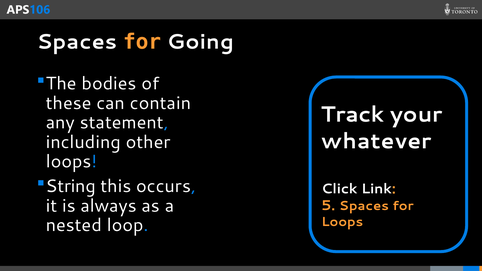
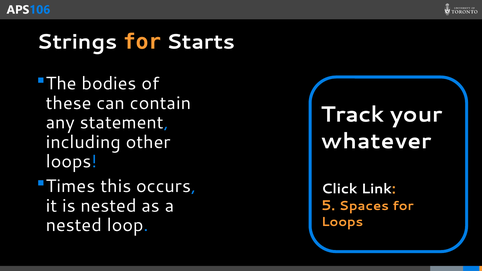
Spaces: Spaces -> Strings (77, 42)
Going: Going -> Starts (201, 42)
String: String -> Times (71, 186)
is always: always -> nested (109, 206)
